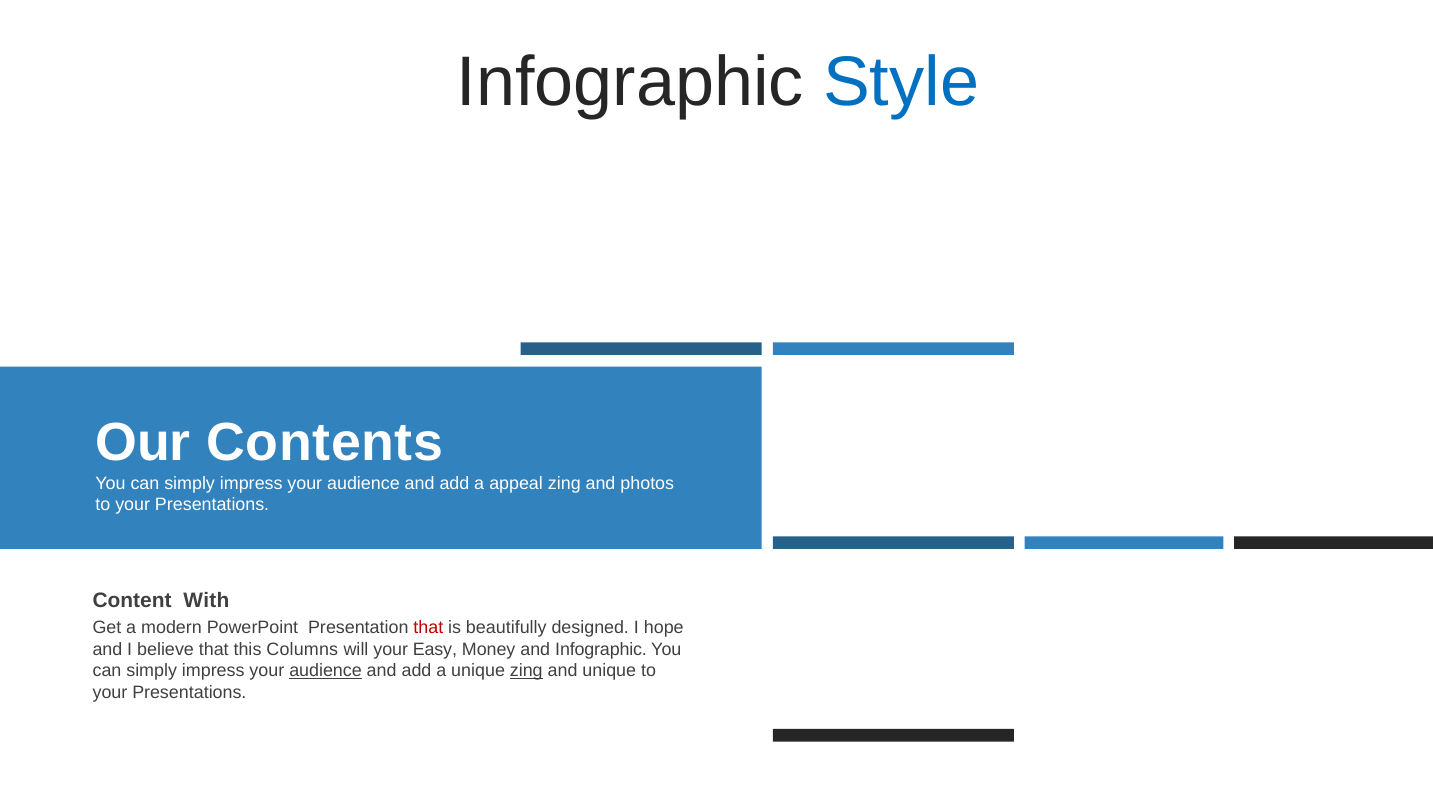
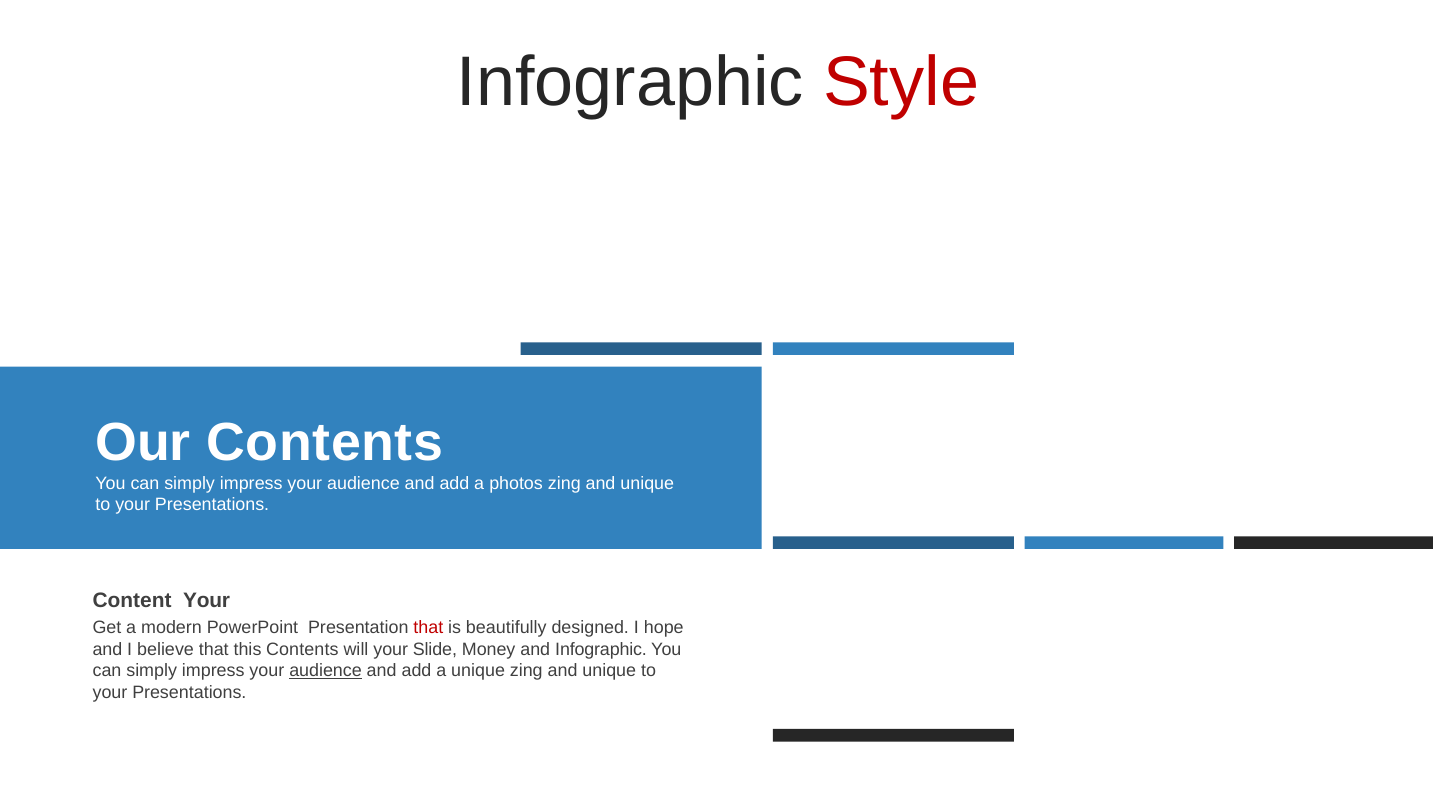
Style colour: blue -> red (901, 83)
appeal: appeal -> photos (516, 483)
photos: photos -> unique (647, 483)
Content With: With -> Your (207, 600)
this Columns: Columns -> Contents (302, 649)
Easy: Easy -> Slide (435, 649)
zing underline: present -> none (526, 671)
